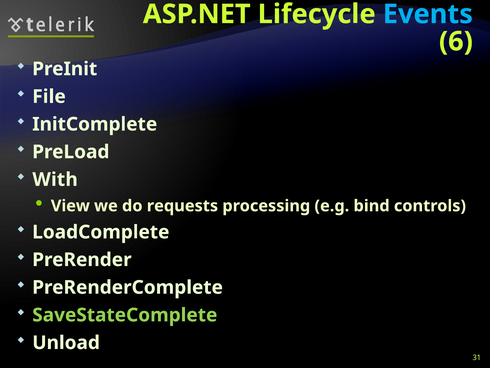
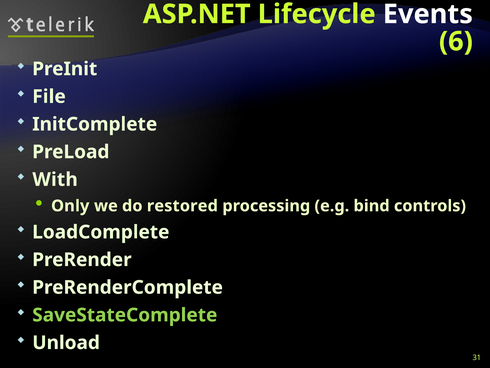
Events colour: light blue -> white (428, 14)
View: View -> Only (70, 206)
requests: requests -> restored (182, 206)
